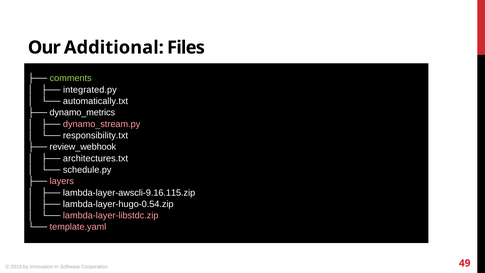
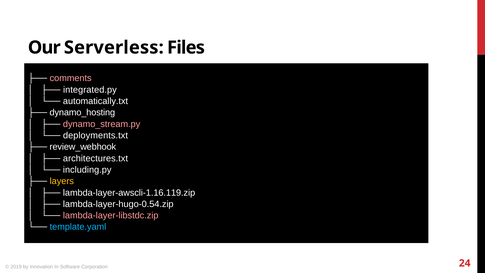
Additional: Additional -> Serverless (114, 47)
comments colour: light green -> pink (71, 78)
dynamo_metrics: dynamo_metrics -> dynamo_hosting (82, 113)
responsibility.txt: responsibility.txt -> deployments.txt (95, 135)
schedule.py: schedule.py -> including.py (87, 170)
layers colour: pink -> yellow (62, 181)
lambda-layer-awscli-9.16.115.zip: lambda-layer-awscli-9.16.115.zip -> lambda-layer-awscli-1.16.119.zip (129, 193)
template.yaml colour: pink -> light blue (78, 227)
49: 49 -> 24 (465, 263)
